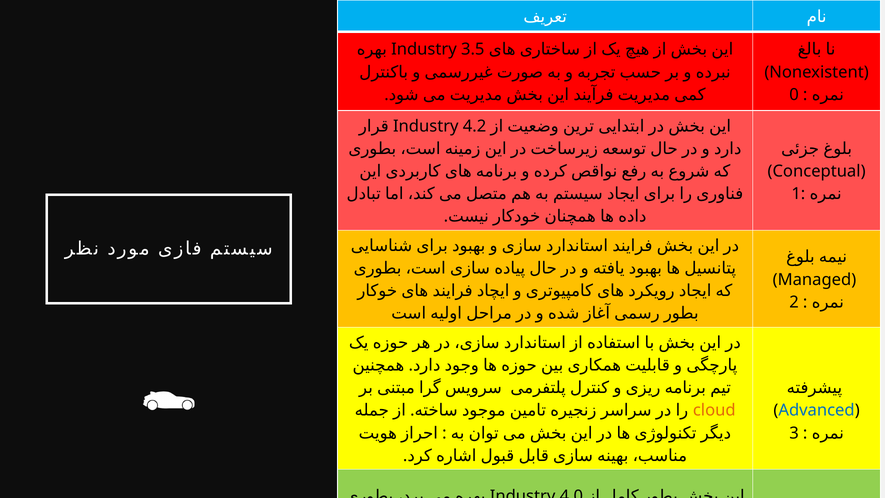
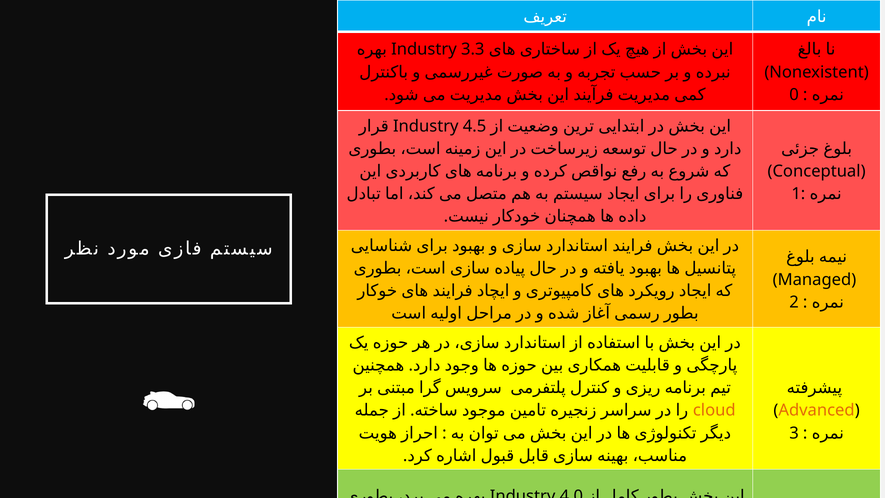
3.5: 3.5 -> 3.3 (473, 49)
4.2: 4.2 -> 4.5 (475, 126)
Advanced colour: blue -> orange (817, 410)
